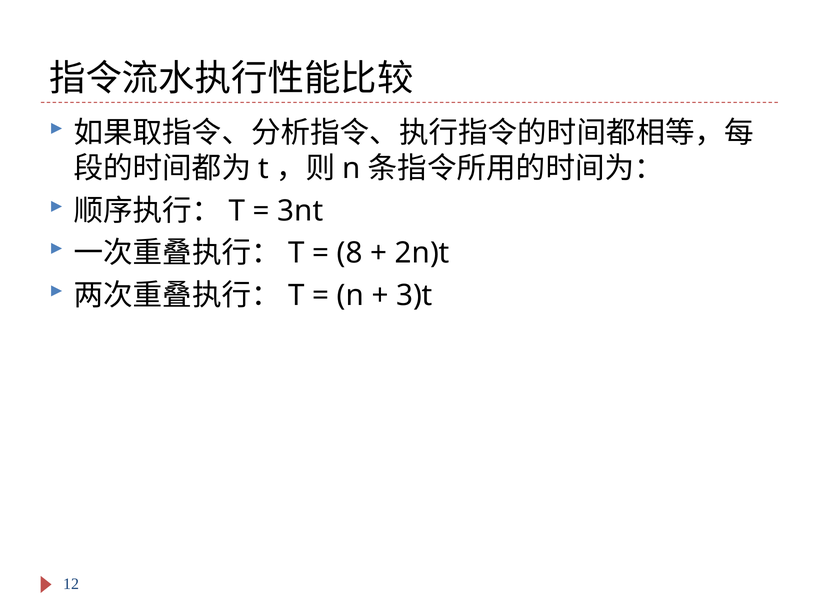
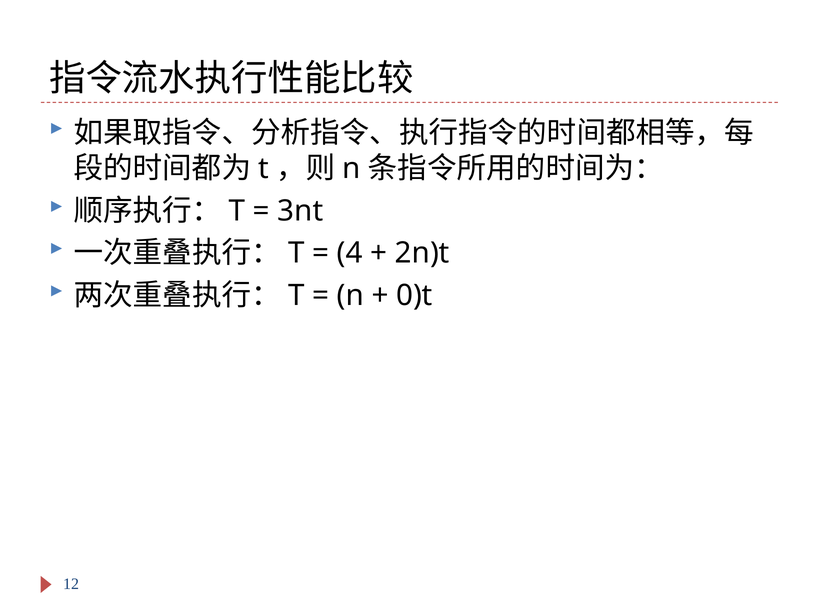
8: 8 -> 4 (350, 253)
3)t: 3)t -> 0)t (414, 295)
